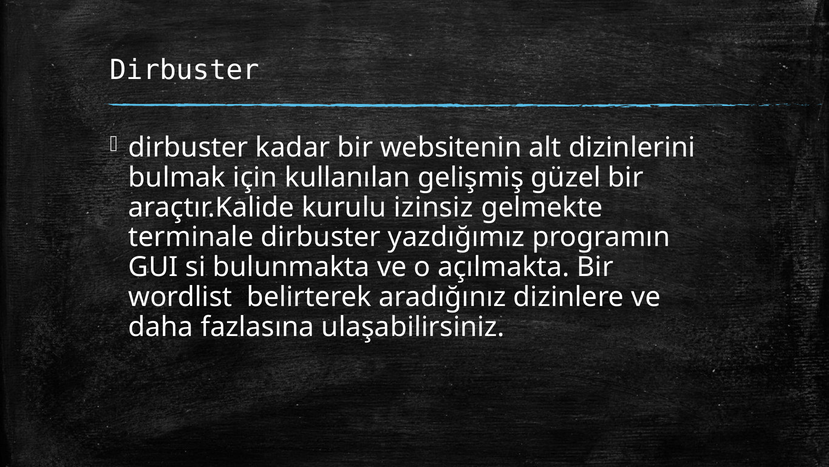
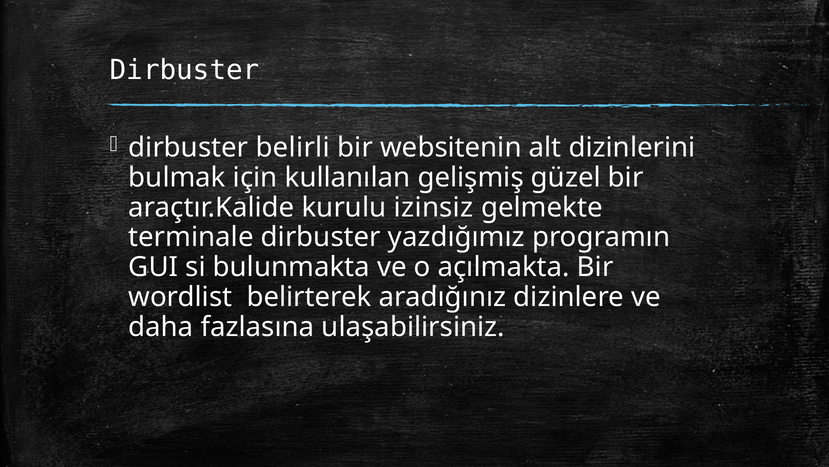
kadar: kadar -> belirli (293, 147)
